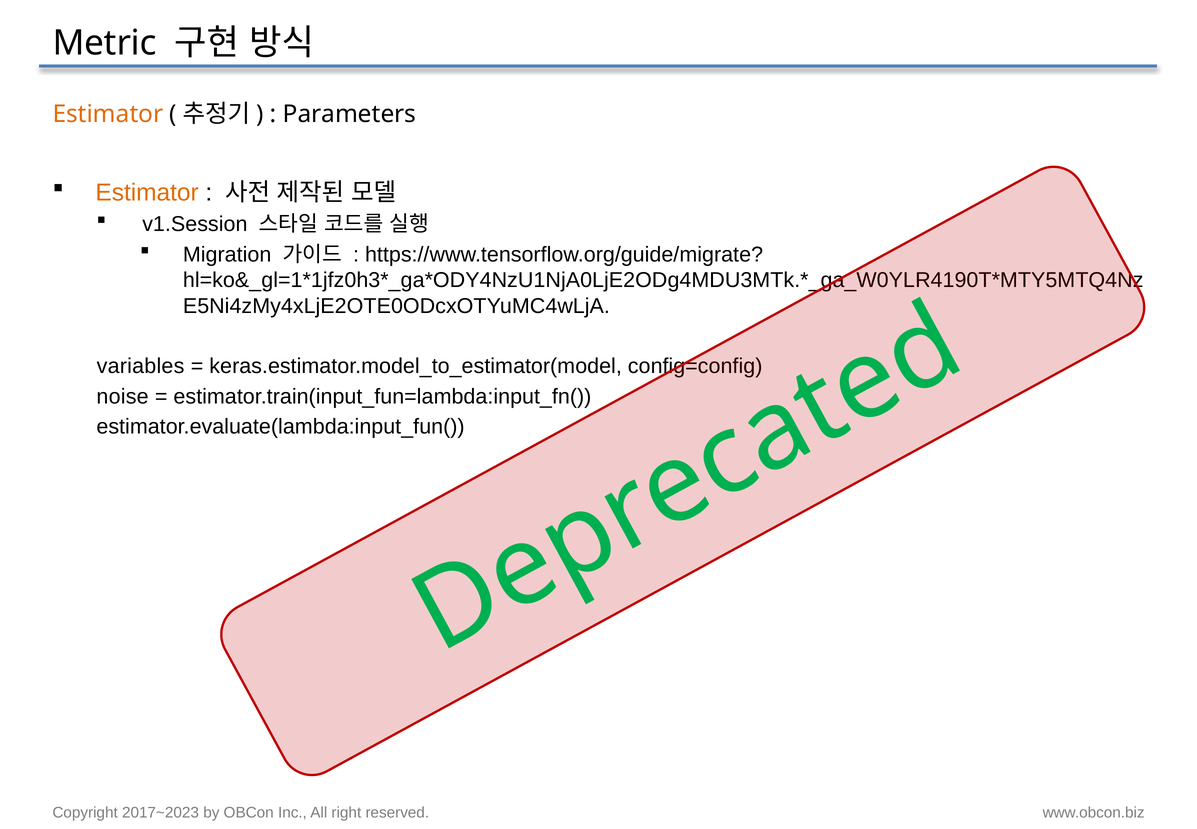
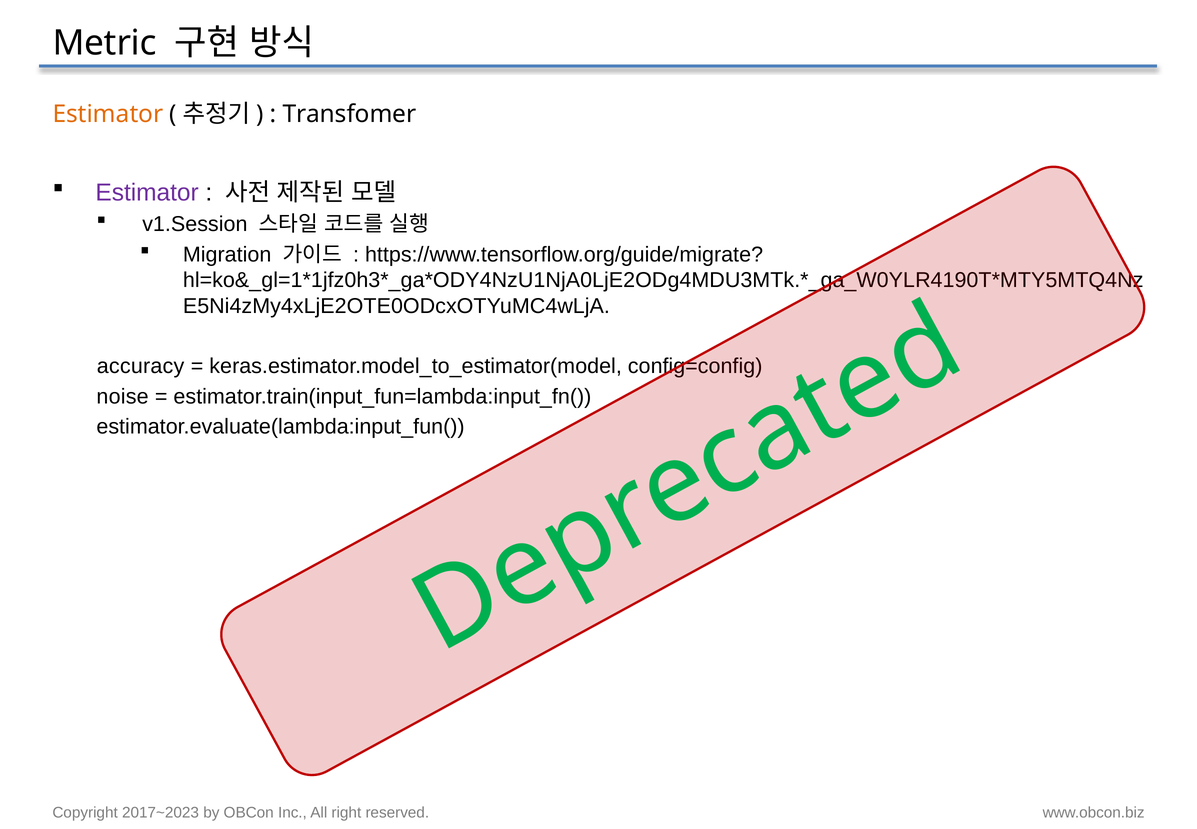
Parameters: Parameters -> Transfomer (350, 114)
Estimator colour: orange -> purple (147, 193)
variables: variables -> accuracy (141, 366)
